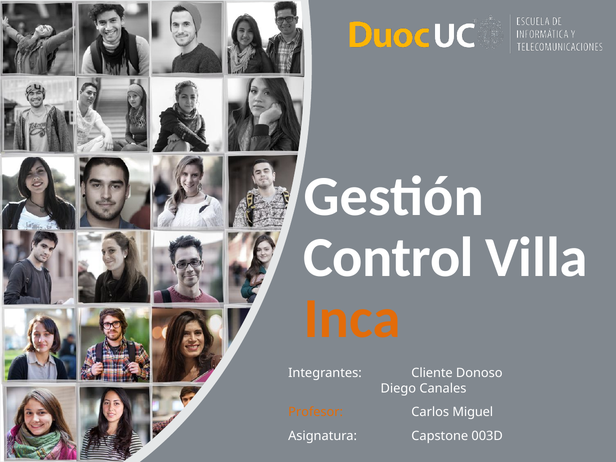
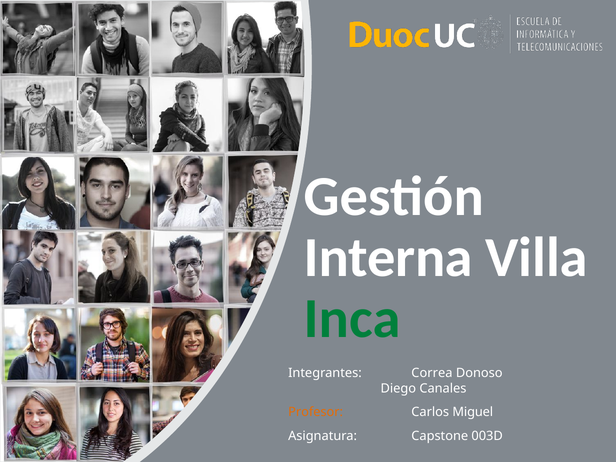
Control: Control -> Interna (388, 257)
Inca colour: orange -> green (352, 318)
Cliente: Cliente -> Correa (432, 373)
